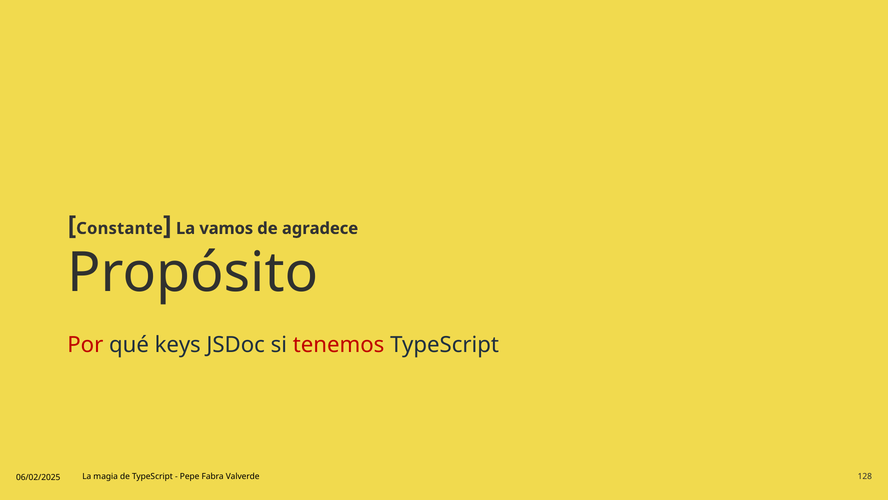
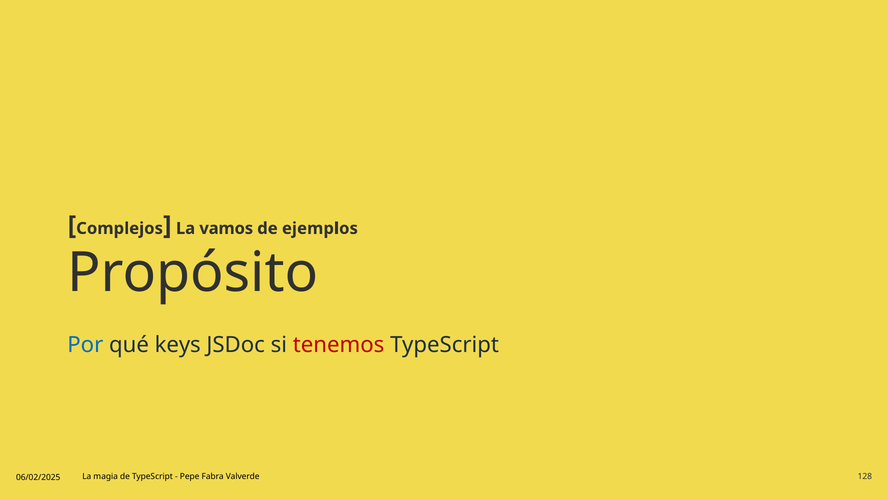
Constante: Constante -> Complejos (120, 228)
agradece: agradece -> ejemplos (320, 228)
Por colour: red -> blue (85, 345)
